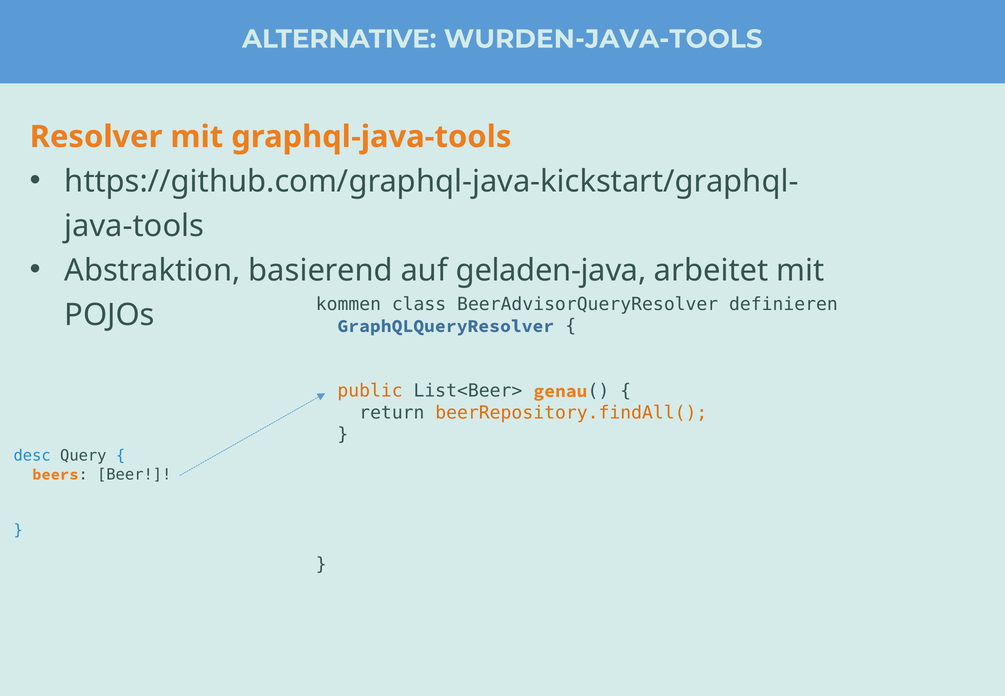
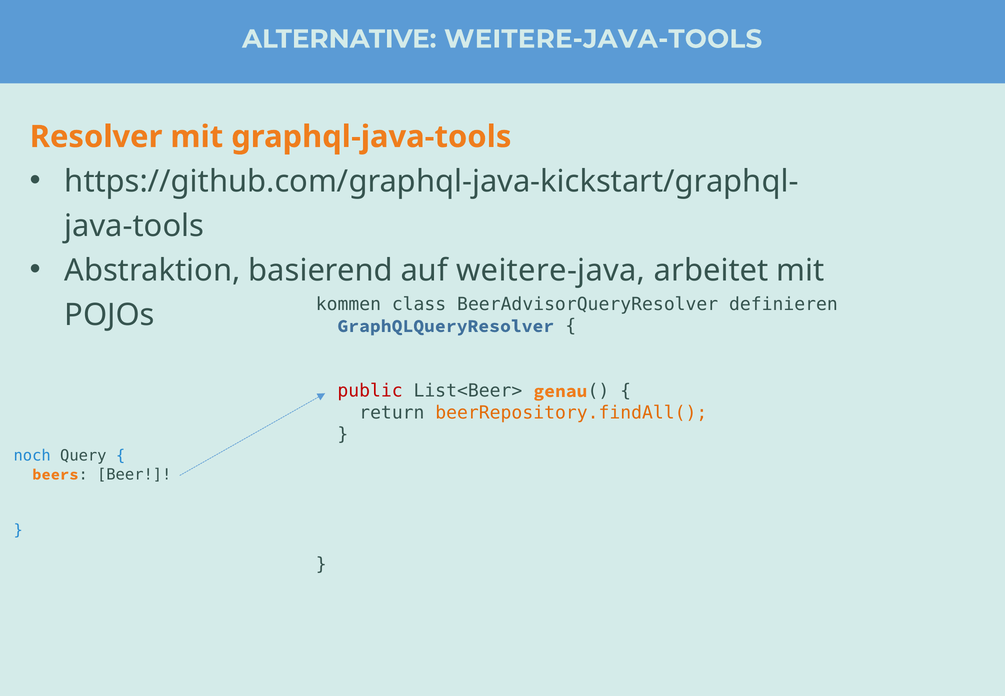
WURDEN-JAVA-TOOLS: WURDEN-JAVA-TOOLS -> WEITERE-JAVA-TOOLS (603, 39)
geladen-java: geladen-java -> weitere-java (551, 270)
public colour: orange -> red (370, 391)
desc: desc -> noch (32, 456)
